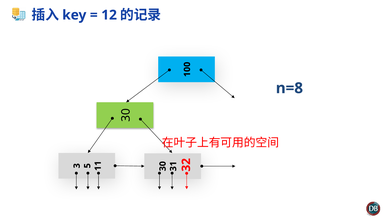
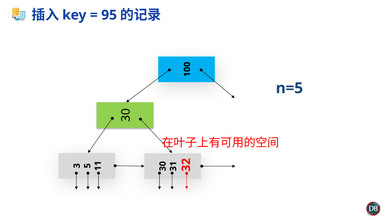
12: 12 -> 95 (109, 15)
n=8: n=8 -> n=5 (289, 88)
